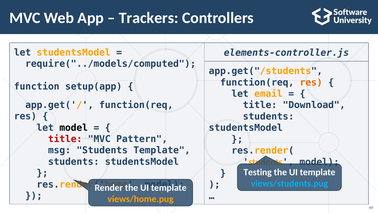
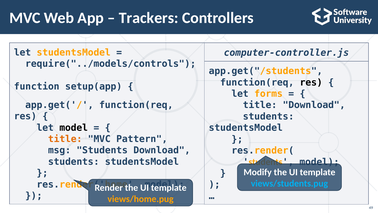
elements-controller.js: elements-controller.js -> computer-controller.js (286, 53)
require("../models/computed: require("../models/computed -> require("../models/controls (111, 64)
res colour: orange -> black (311, 82)
email: email -> forms (268, 94)
title colour: red -> orange (65, 139)
Students Template: Template -> Download (162, 150)
Testing: Testing -> Modify (258, 172)
